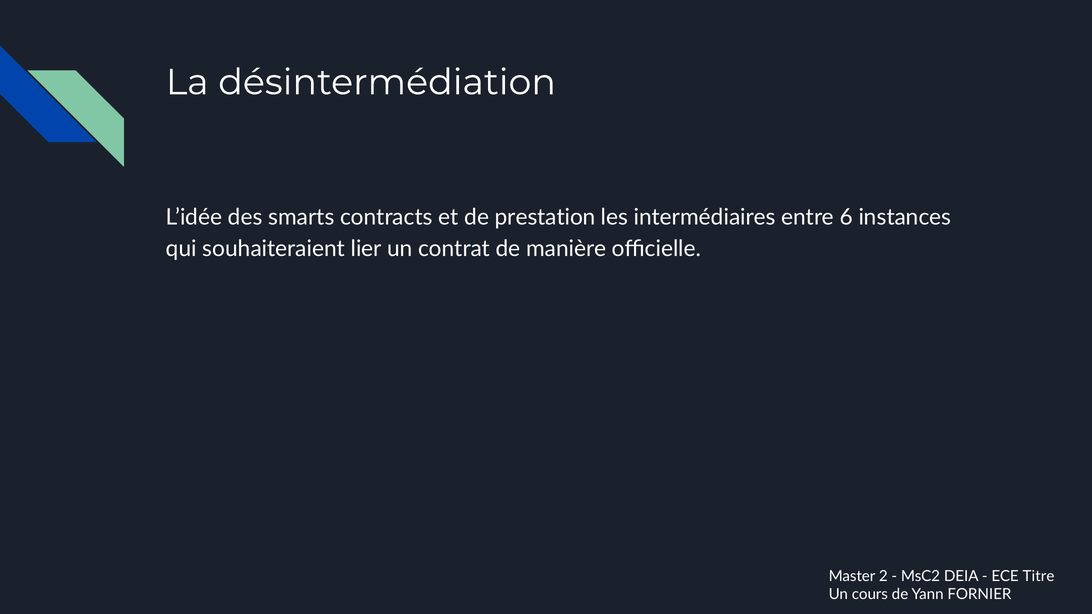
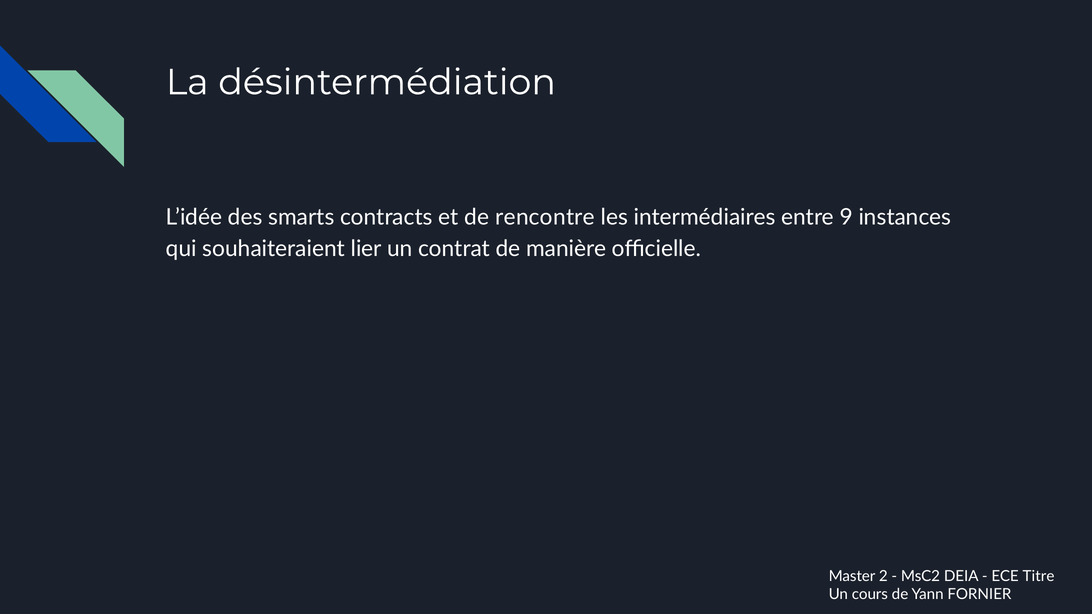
prestation: prestation -> rencontre (545, 217)
6: 6 -> 9 (846, 217)
